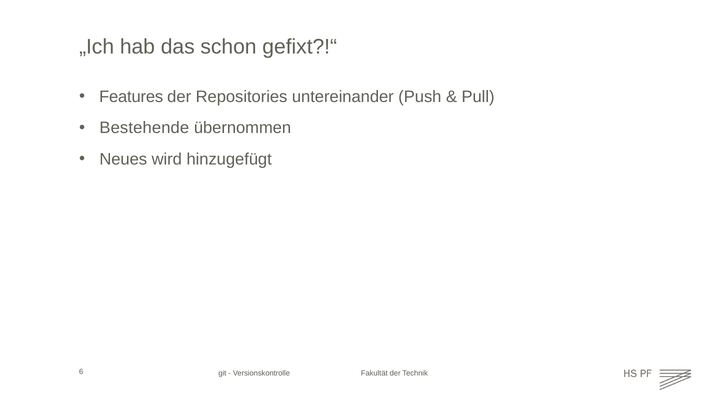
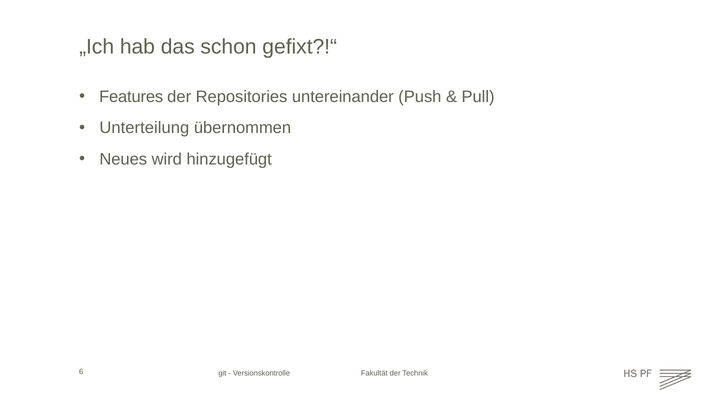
Bestehende: Bestehende -> Unterteilung (144, 128)
